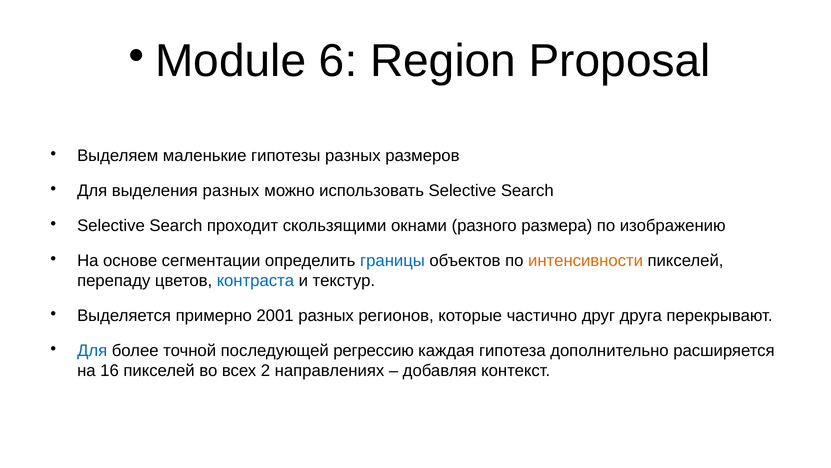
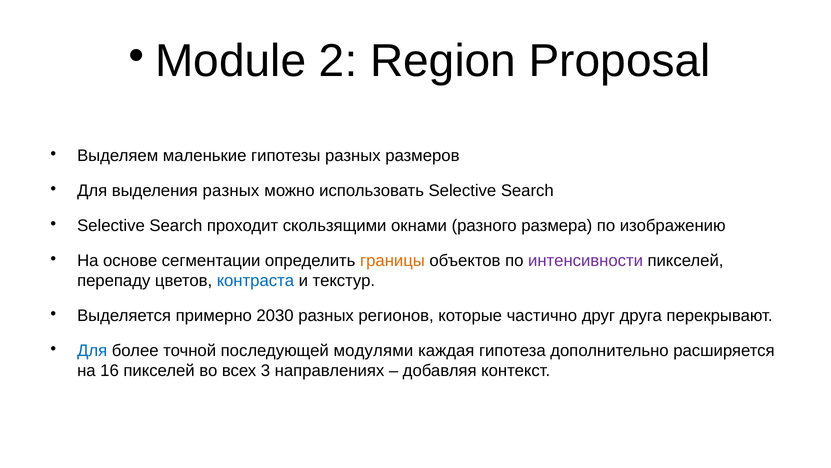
6: 6 -> 2 (338, 61)
границы colour: blue -> orange (392, 260)
интенсивности colour: orange -> purple (586, 260)
2001: 2001 -> 2030 (275, 315)
регрессию: регрессию -> модулями (373, 350)
2: 2 -> 3 (265, 370)
